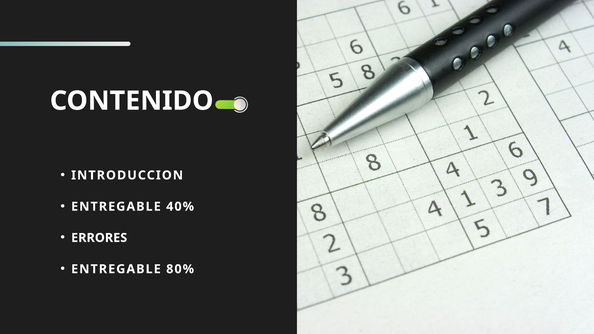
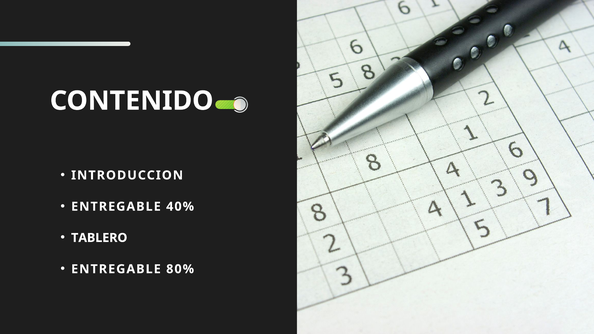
ERRORES: ERRORES -> TABLERO (99, 238)
